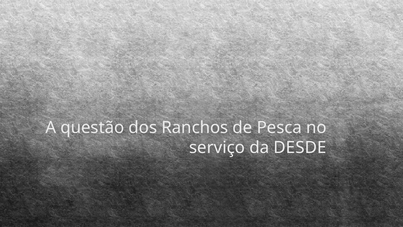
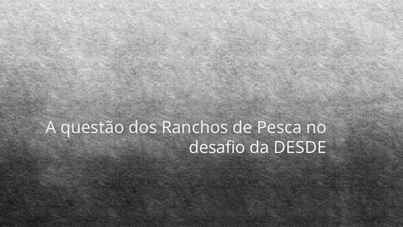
serviço: serviço -> desafio (217, 147)
